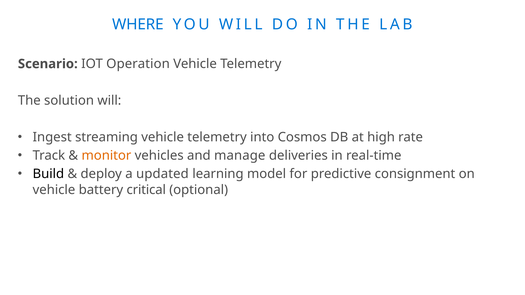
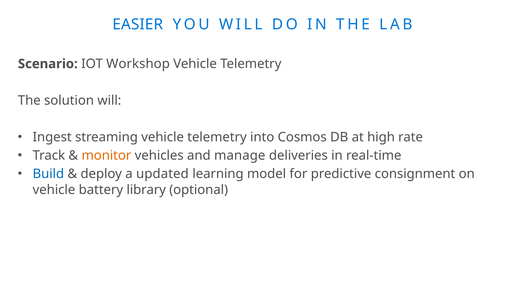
WHERE: WHERE -> EASIER (138, 25)
Operation: Operation -> Workshop (138, 64)
Build colour: black -> blue (48, 174)
critical: critical -> library (146, 190)
